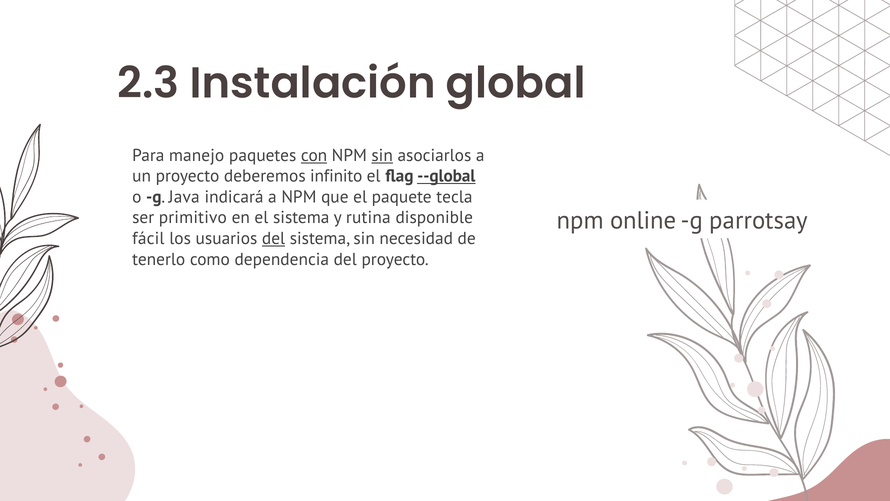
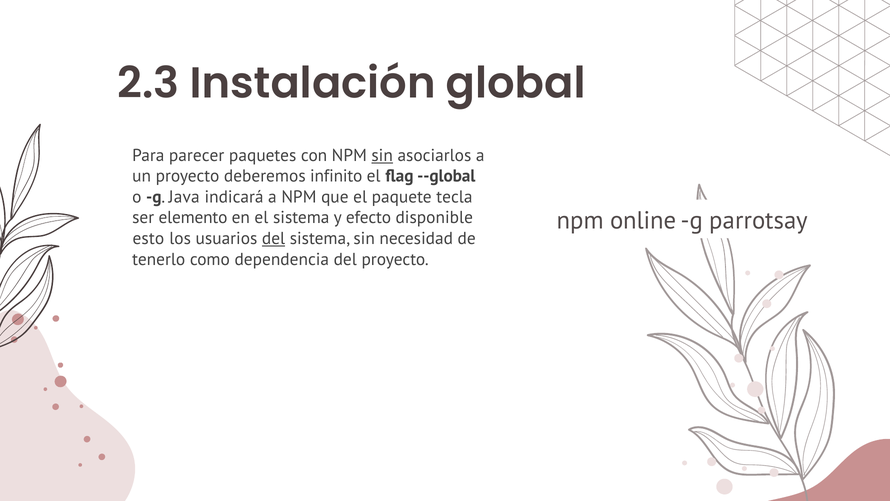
manejo: manejo -> parecer (197, 155)
con underline: present -> none (314, 155)
--global underline: present -> none (446, 176)
primitivo: primitivo -> elemento (193, 218)
rutina: rutina -> efecto (368, 218)
fácil: fácil -> esto (148, 238)
